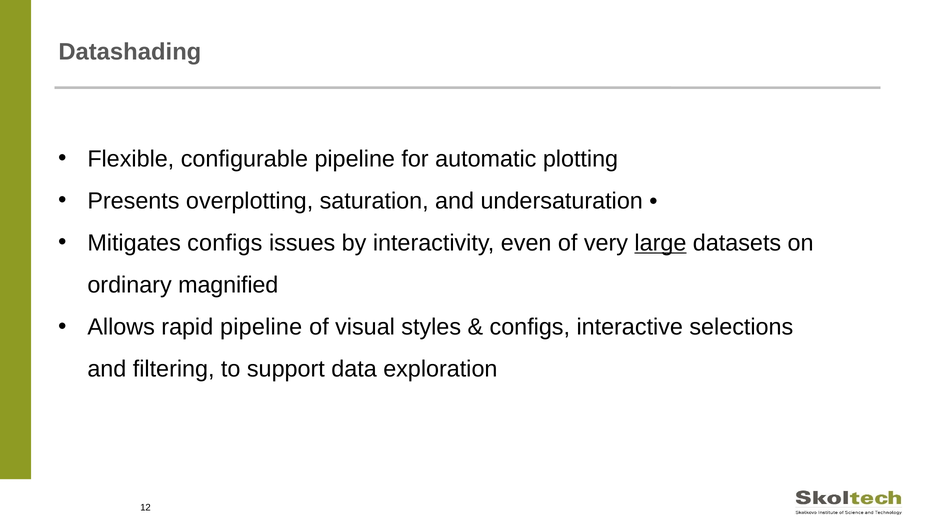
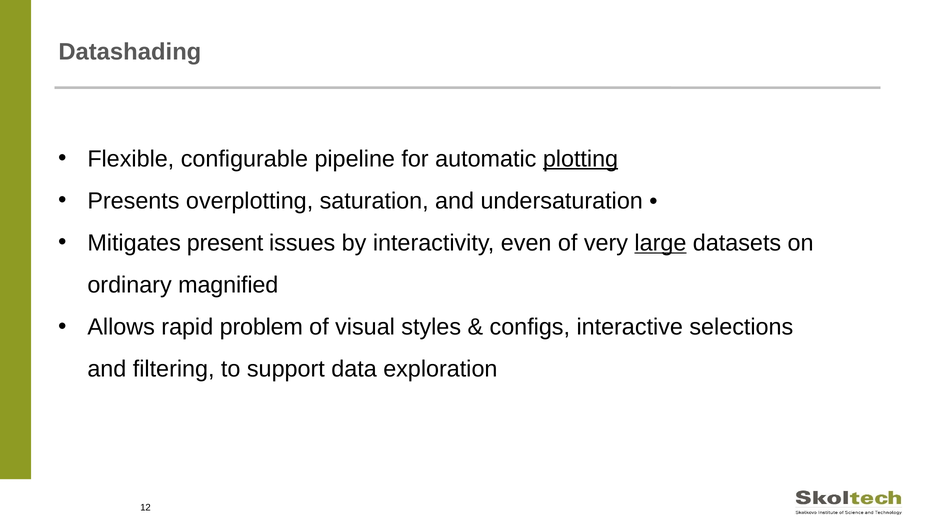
plotting underline: none -> present (581, 159)
Mitigates configs: configs -> present (225, 243)
rapid pipeline: pipeline -> problem (261, 327)
